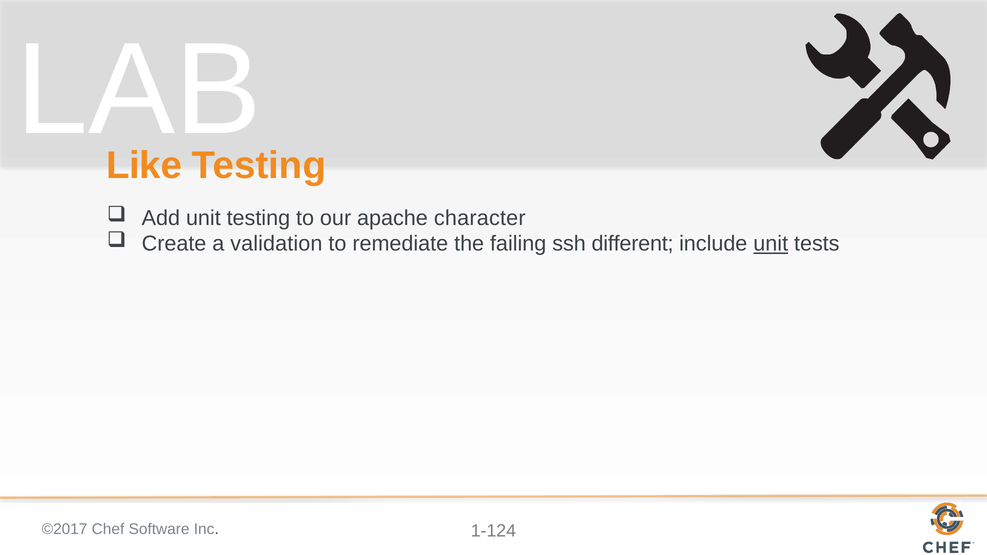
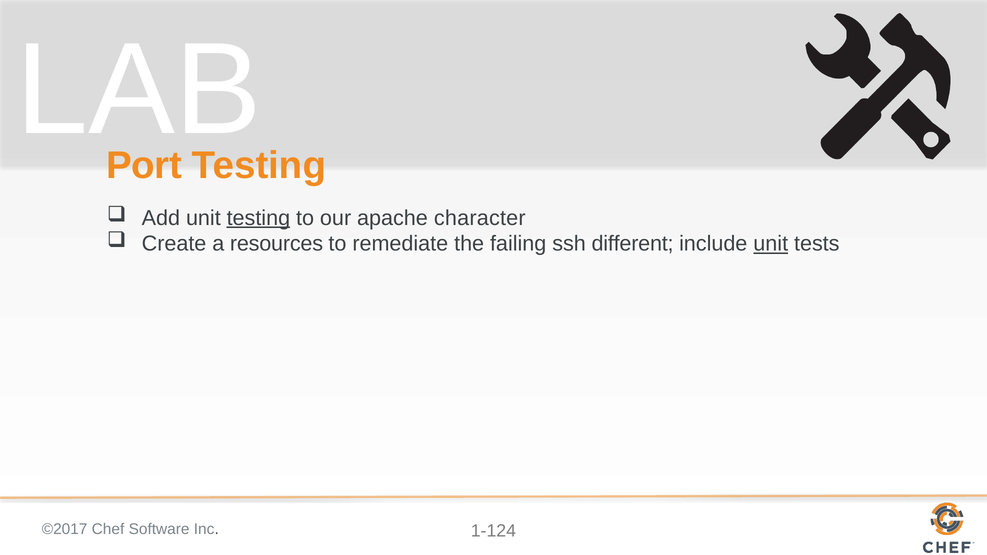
Like: Like -> Port (144, 165)
testing underline: none -> present (258, 218)
validation: validation -> resources (277, 244)
